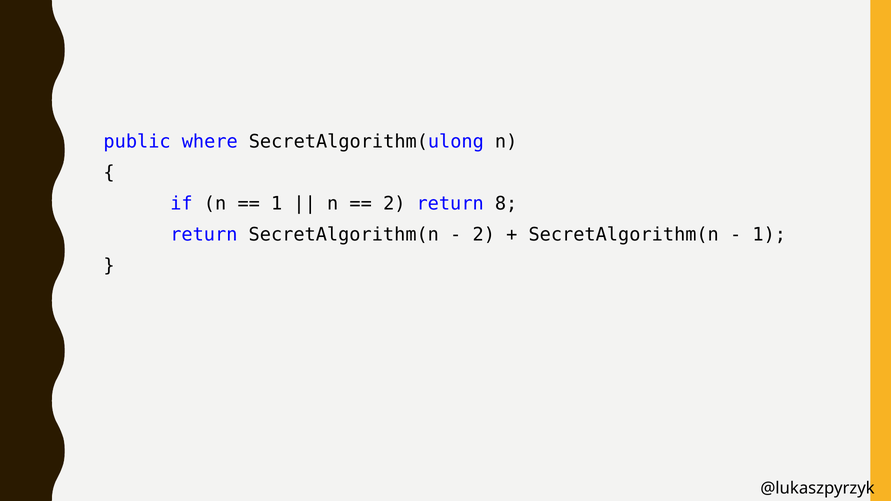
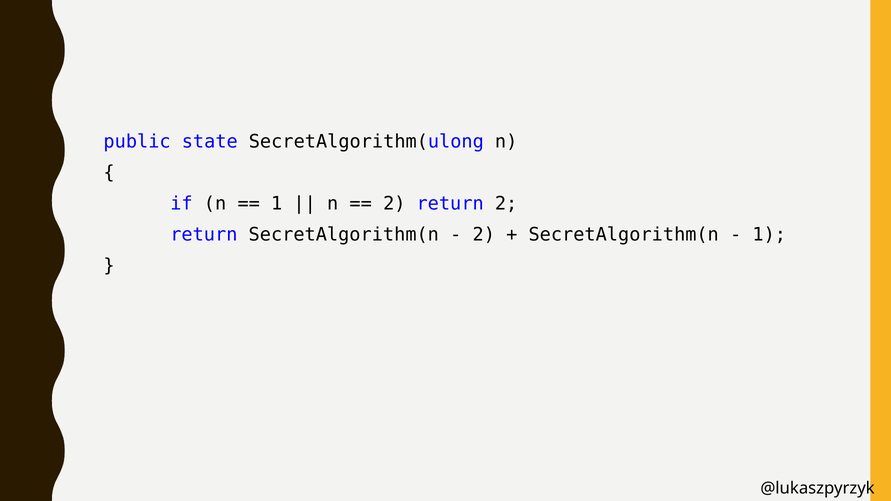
where: where -> state (210, 142)
return 8: 8 -> 2 (506, 204)
